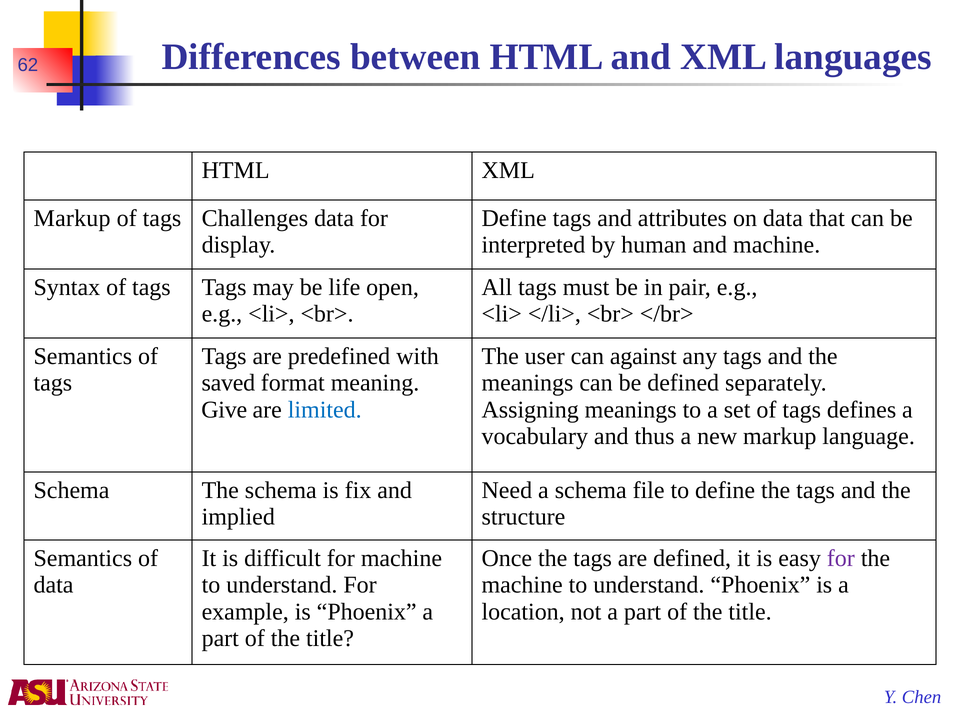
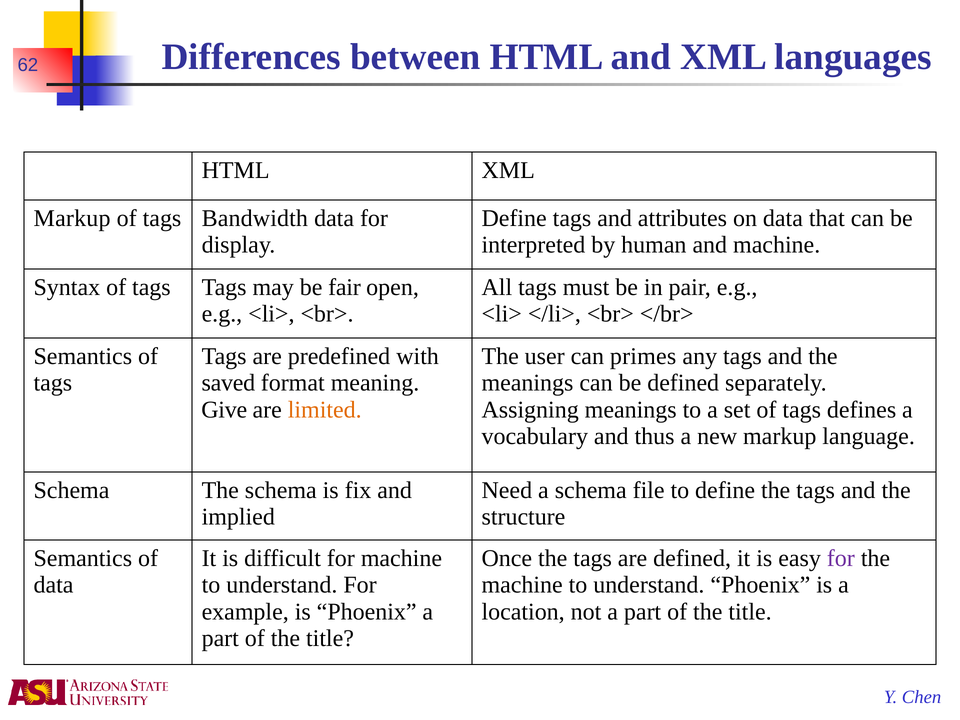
Challenges: Challenges -> Bandwidth (255, 218)
life: life -> fair (344, 287)
against: against -> primes (643, 356)
limited colour: blue -> orange (325, 410)
